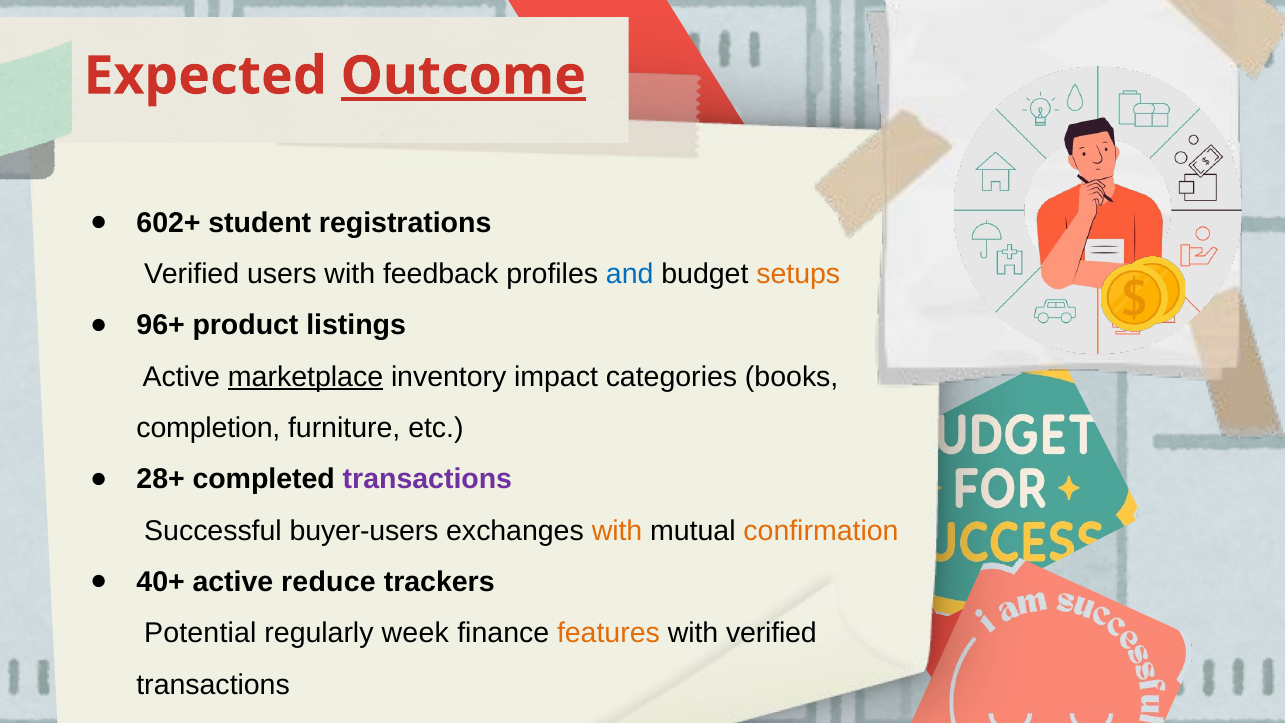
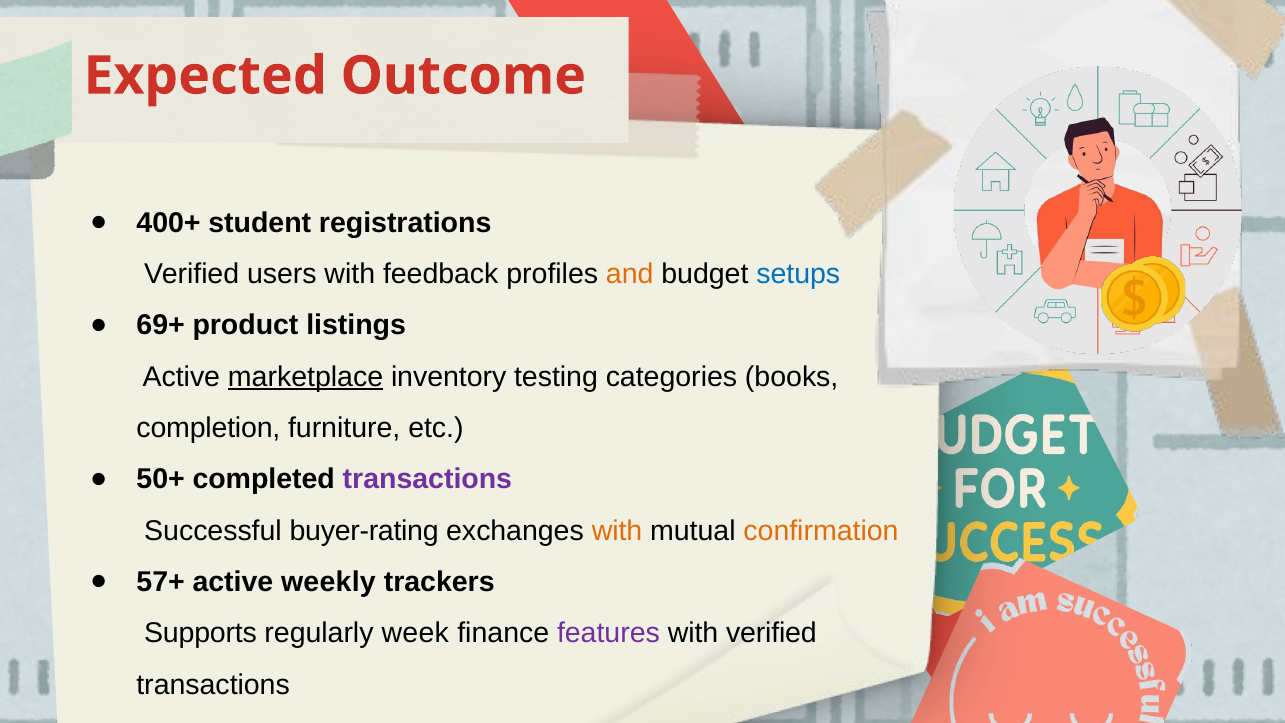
Outcome underline: present -> none (463, 76)
602+: 602+ -> 400+ (168, 223)
and colour: blue -> orange (630, 274)
setups colour: orange -> blue (798, 274)
96+: 96+ -> 69+ (161, 325)
impact: impact -> testing (556, 377)
28+: 28+ -> 50+ (161, 479)
buyer-users: buyer-users -> buyer-rating (364, 531)
40+: 40+ -> 57+ (161, 582)
reduce: reduce -> weekly (328, 582)
Potential: Potential -> Supports (201, 633)
features colour: orange -> purple (608, 633)
